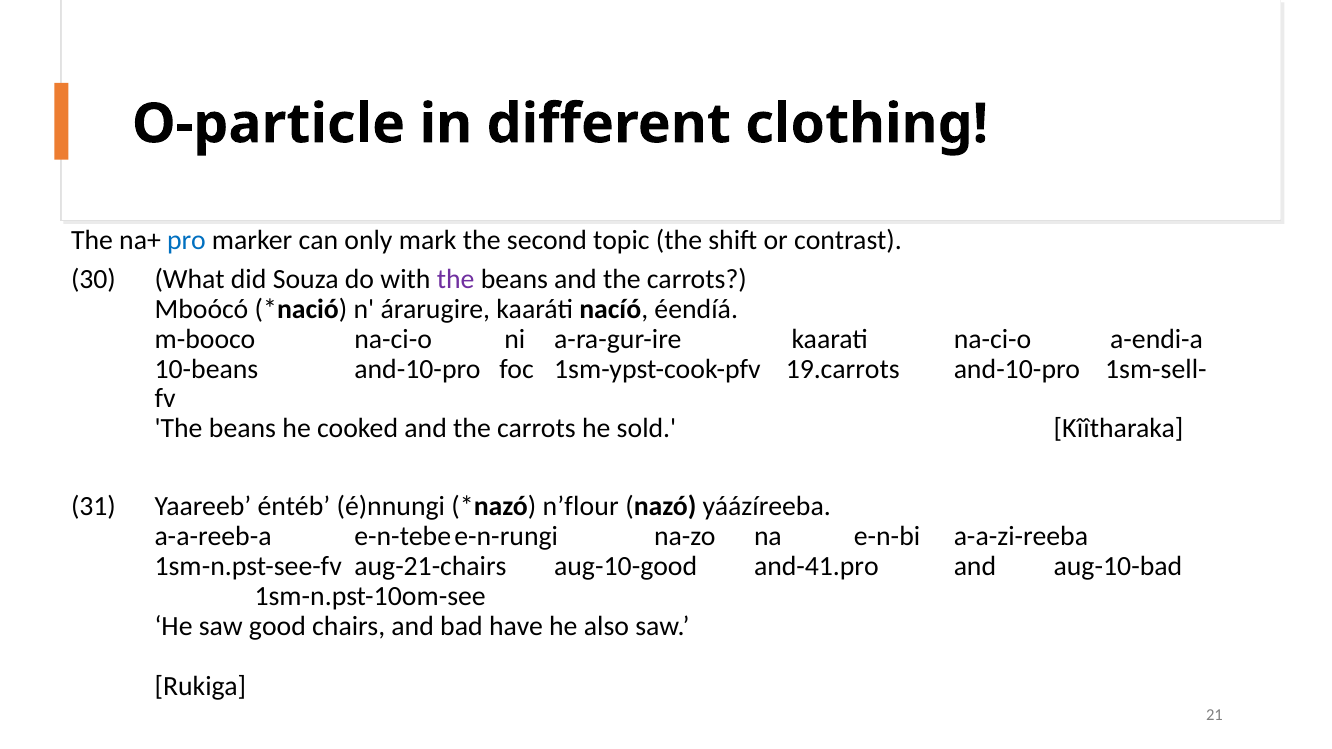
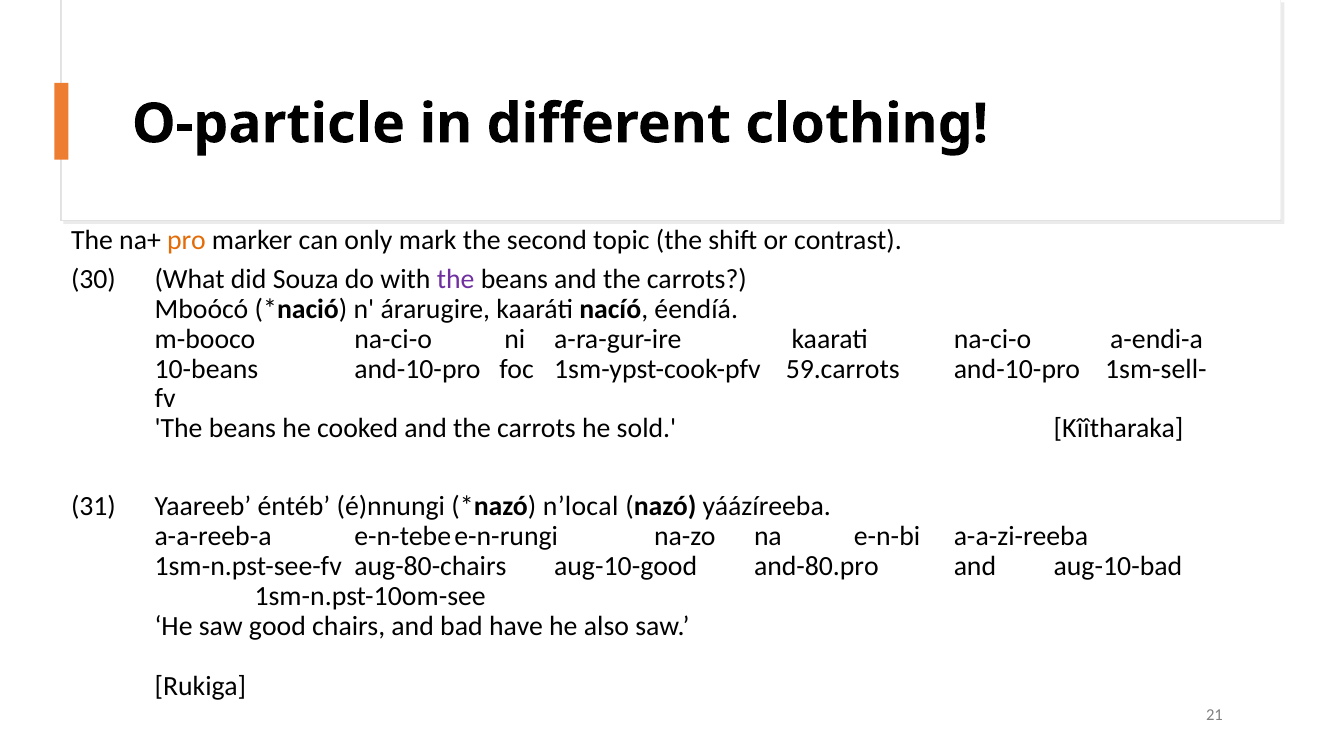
pro colour: blue -> orange (186, 240)
19.carrots: 19.carrots -> 59.carrots (843, 369)
n’flour: n’flour -> n’local (581, 506)
aug-21-chairs: aug-21-chairs -> aug-80-chairs (430, 566)
and-41.pro: and-41.pro -> and-80.pro (816, 566)
